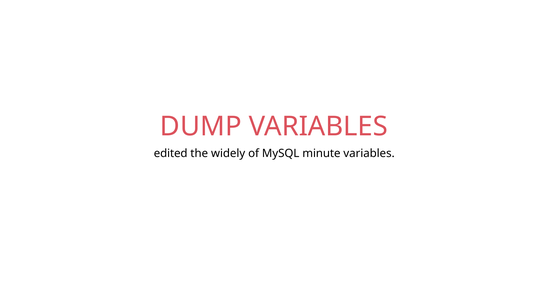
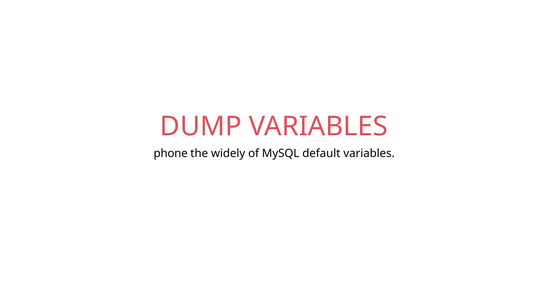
edited: edited -> phone (171, 154)
minute: minute -> default (321, 154)
